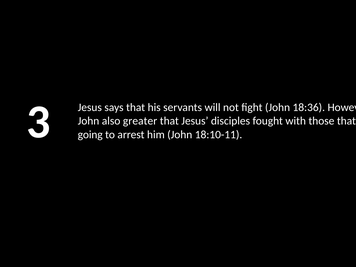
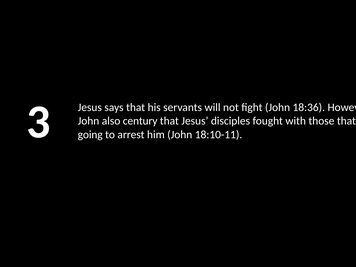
greater: greater -> century (140, 121)
